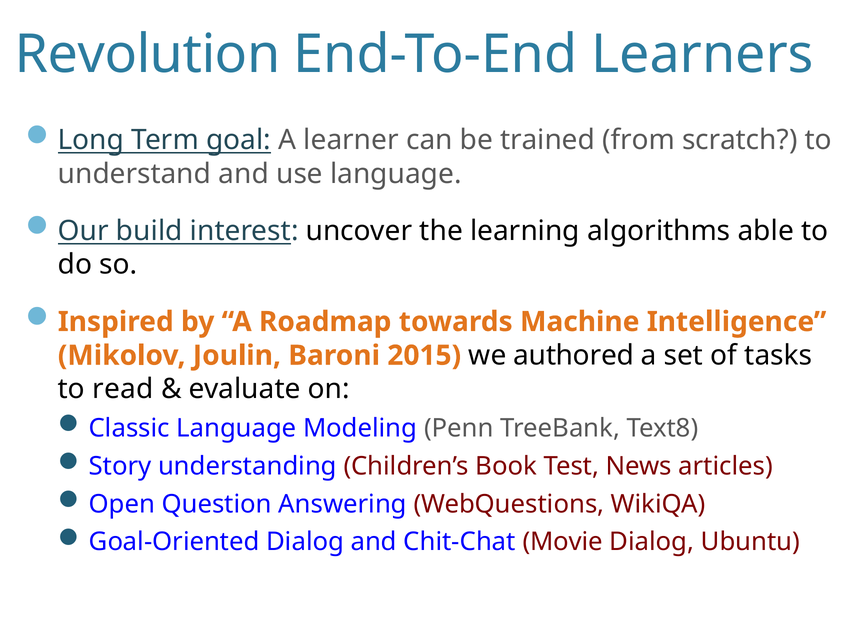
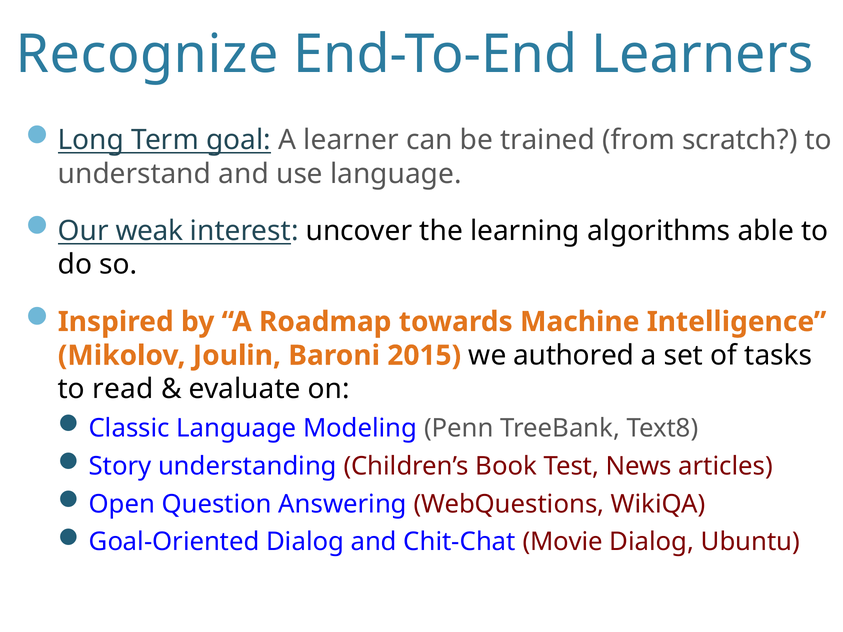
Revolution: Revolution -> Recognize (147, 54)
build: build -> weak (149, 231)
